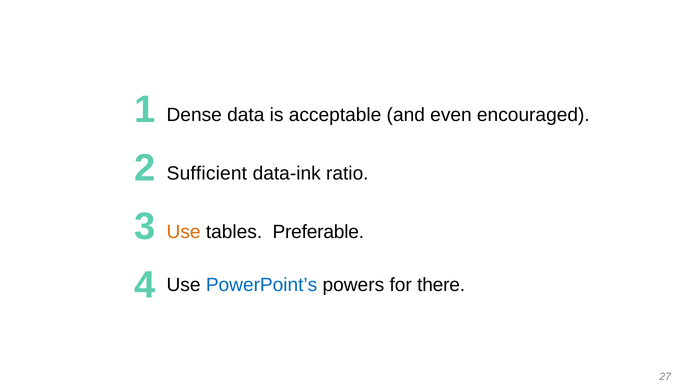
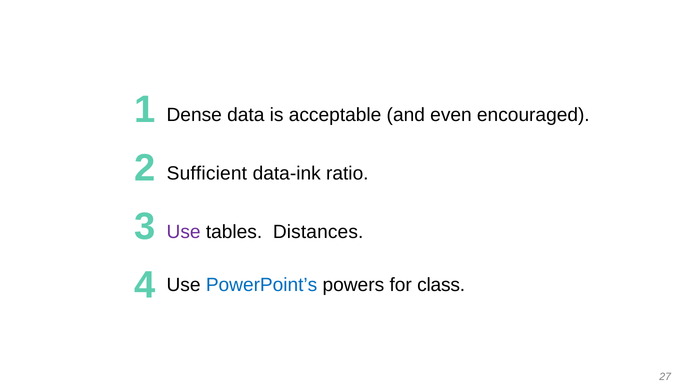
Use colour: orange -> purple (184, 232)
Preferable: Preferable -> Distances (318, 232)
there: there -> class (441, 285)
